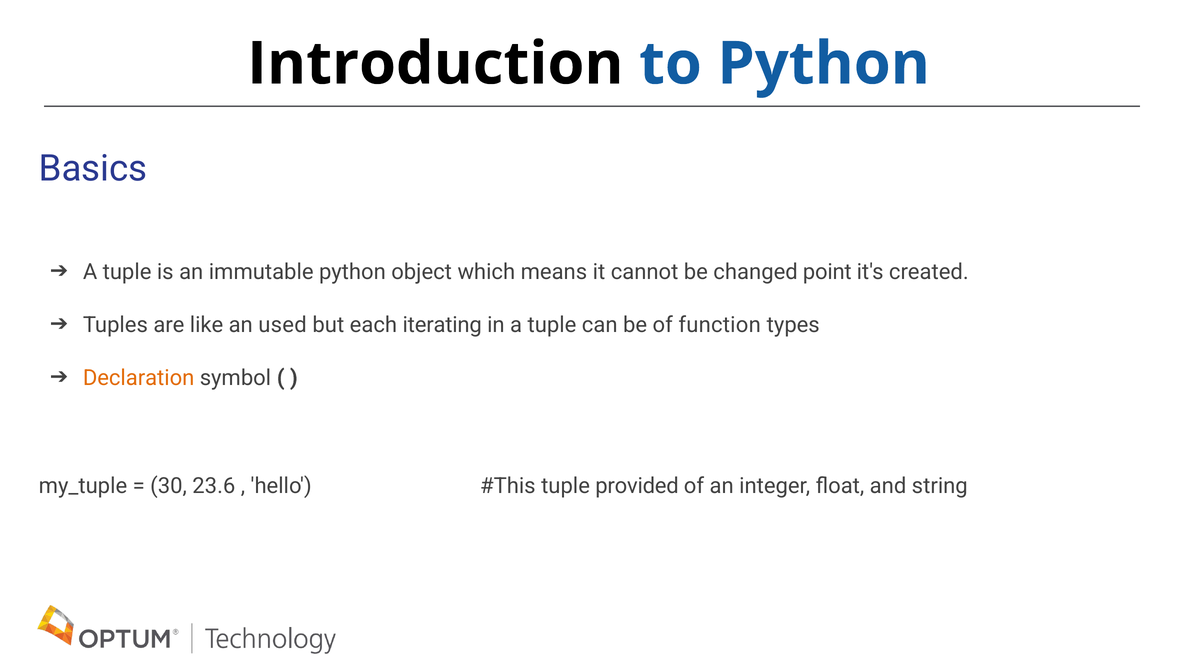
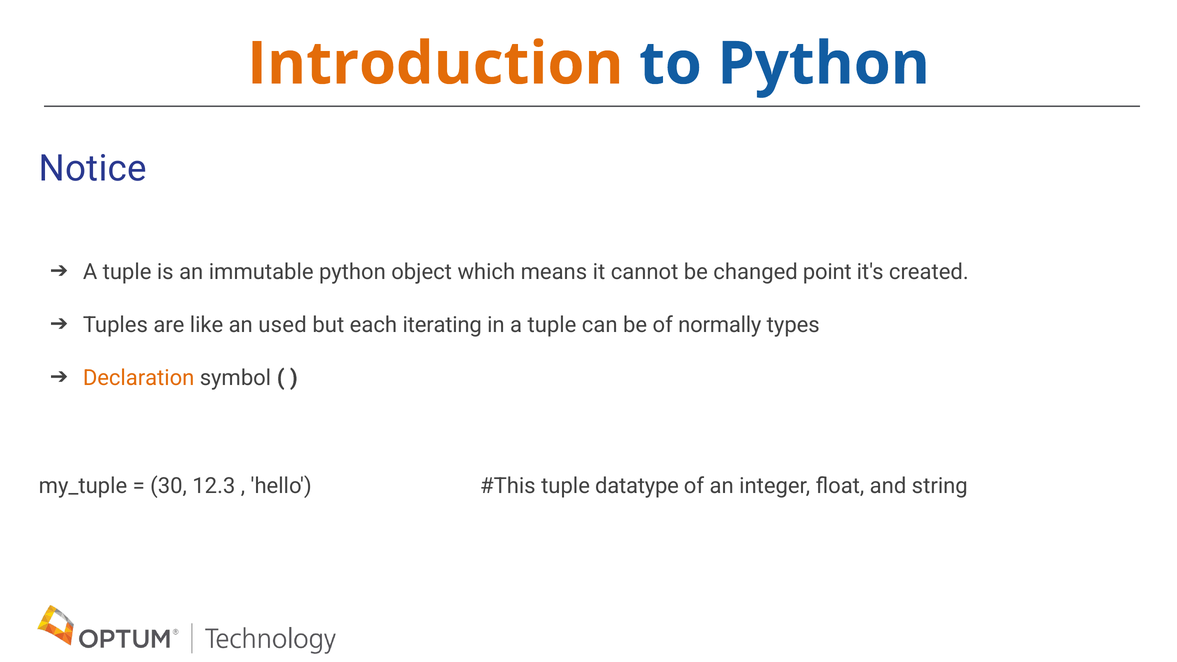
Introduction colour: black -> orange (435, 64)
Basics: Basics -> Notice (93, 169)
function: function -> normally (720, 325)
23.6: 23.6 -> 12.3 (214, 486)
provided: provided -> datatype (637, 486)
